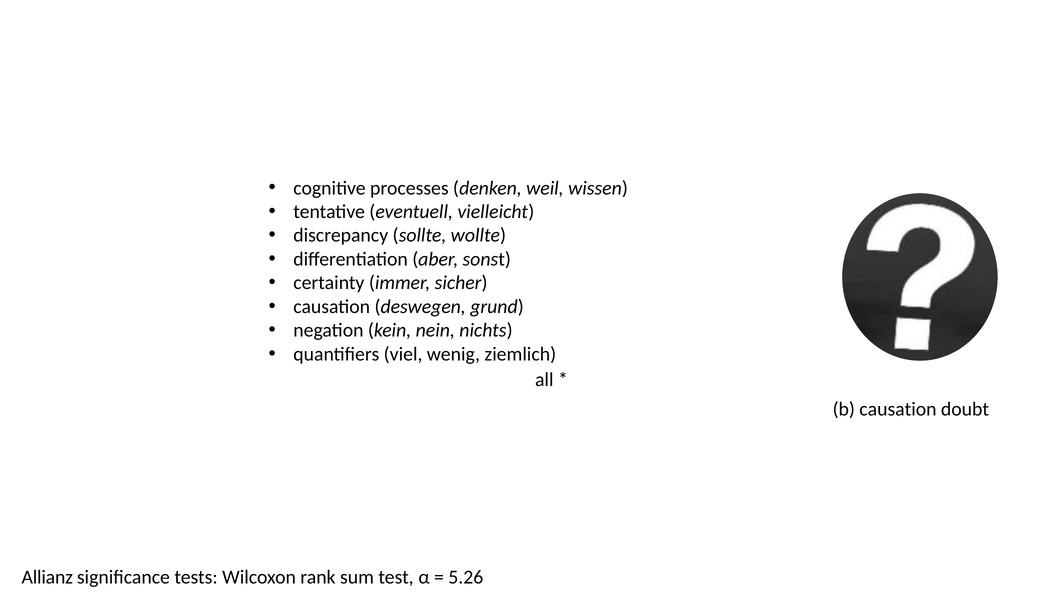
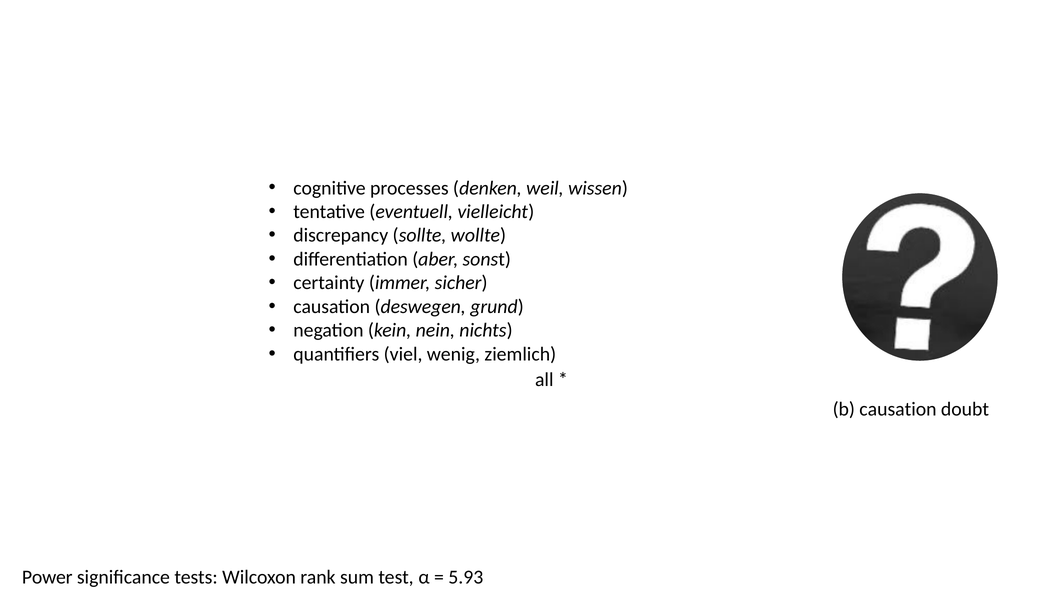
Allianz: Allianz -> Power (47, 577)
5.26: 5.26 -> 5.93 (466, 577)
